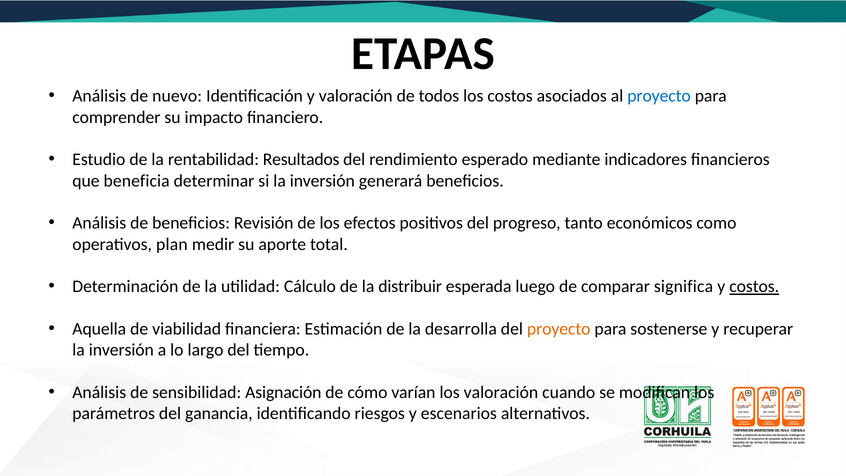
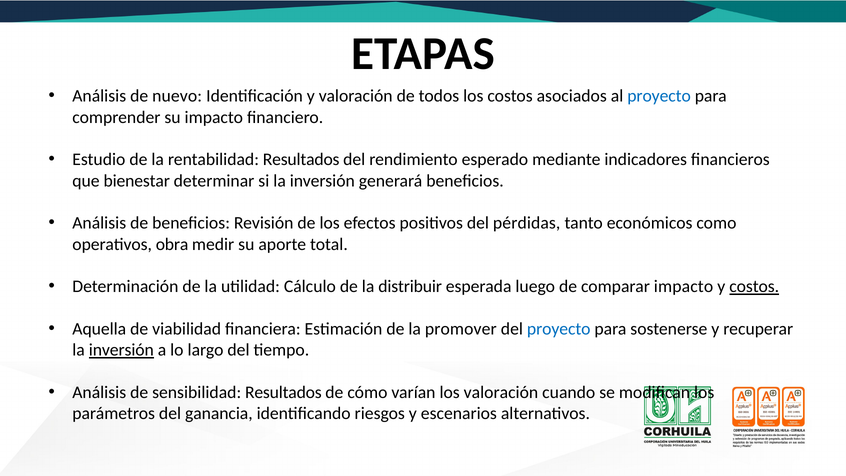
beneficia: beneficia -> bienestar (137, 181)
progreso: progreso -> pérdidas (527, 223)
plan: plan -> obra (172, 244)
comparar significa: significa -> impacto (684, 287)
desarrolla: desarrolla -> promover (461, 329)
proyecto colour: orange -> blue (559, 329)
inversión underline: none -> present (121, 350)
sensibilidad Asignación: Asignación -> Resultados (283, 392)
